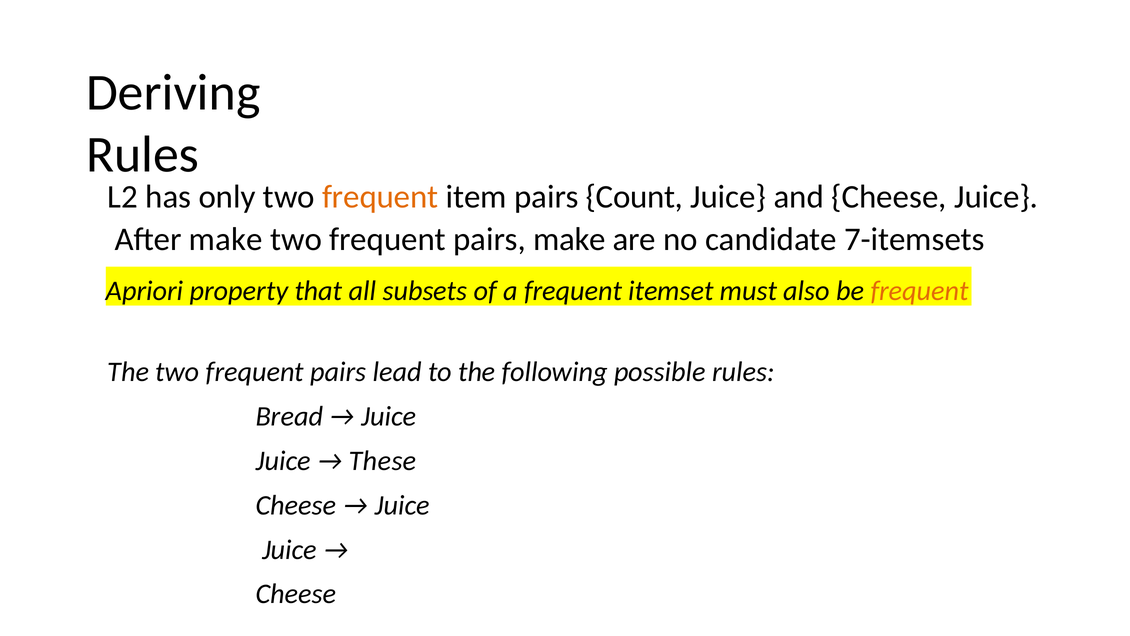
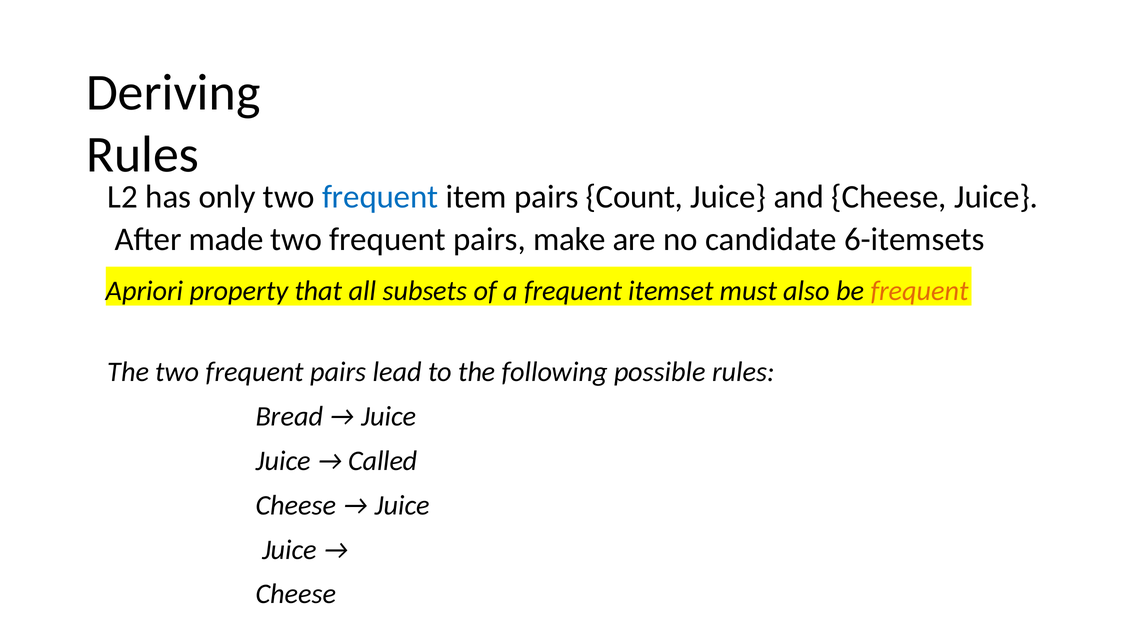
frequent colour: orange -> blue (380, 197)
After make: make -> made (226, 239)
7-itemsets: 7-itemsets -> 6-itemsets (914, 239)
These: These -> Called (383, 461)
